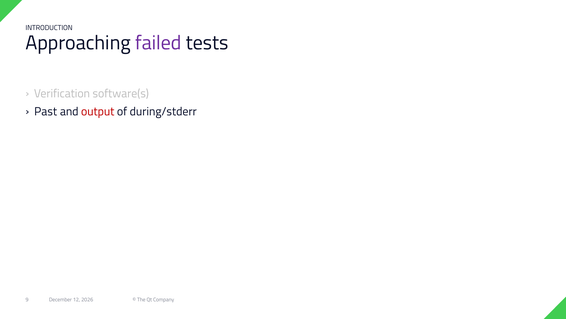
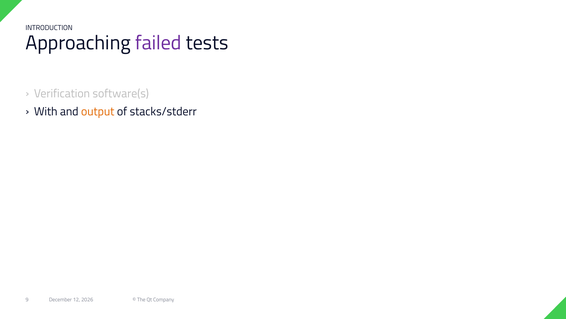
Past: Past -> With (46, 111)
output colour: red -> orange (98, 111)
during/stderr: during/stderr -> stacks/stderr (163, 111)
